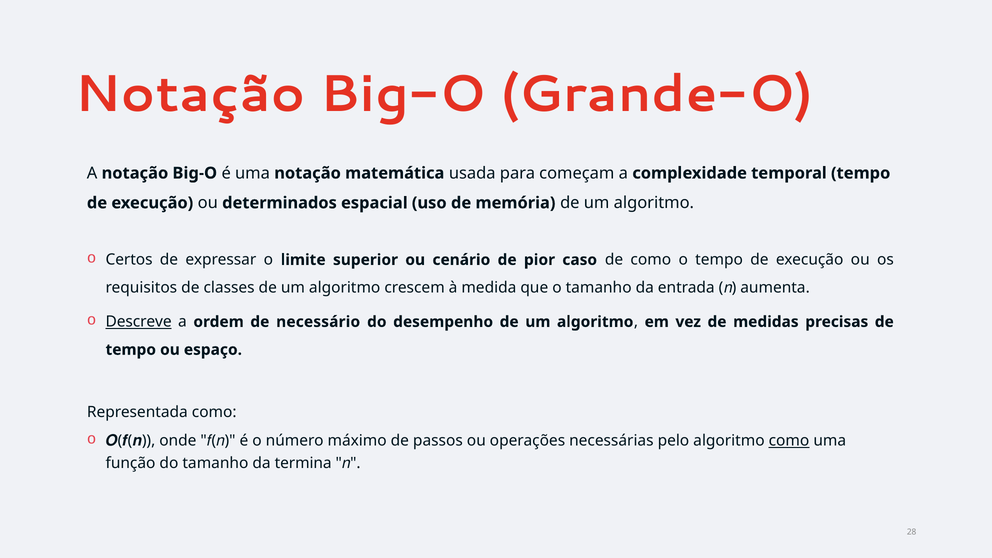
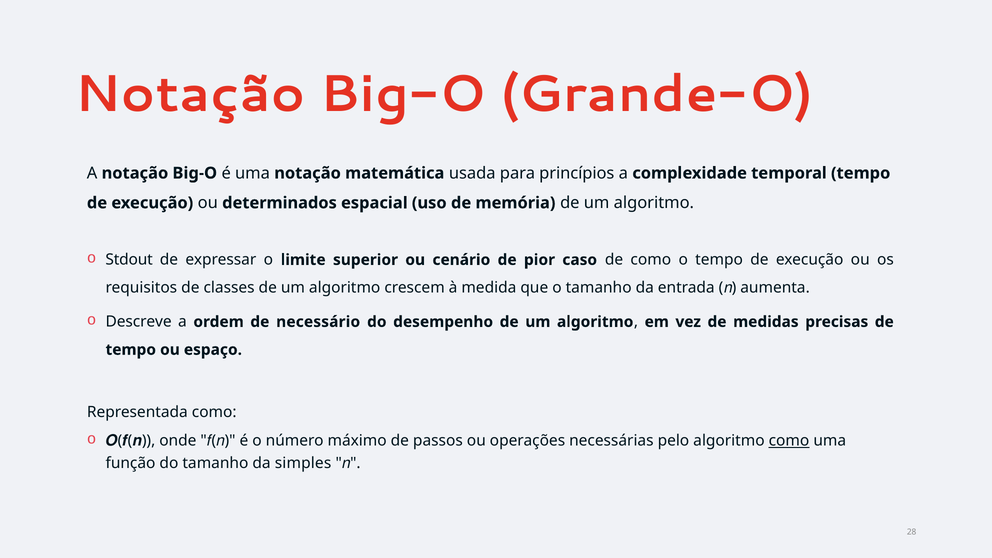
começam: começam -> princípios (577, 173)
Certos: Certos -> Stdout (129, 260)
Descreve underline: present -> none (139, 322)
termina: termina -> simples (303, 463)
